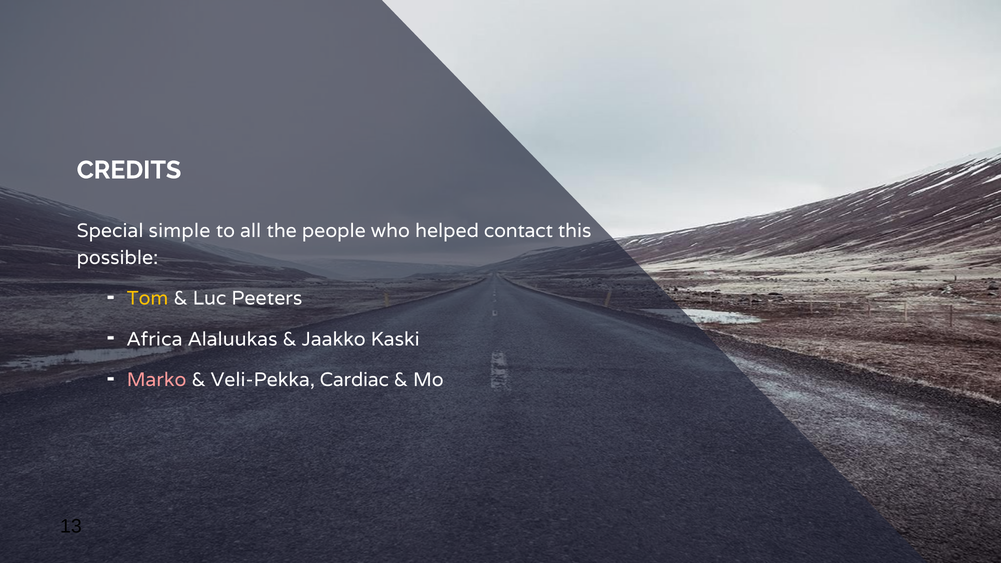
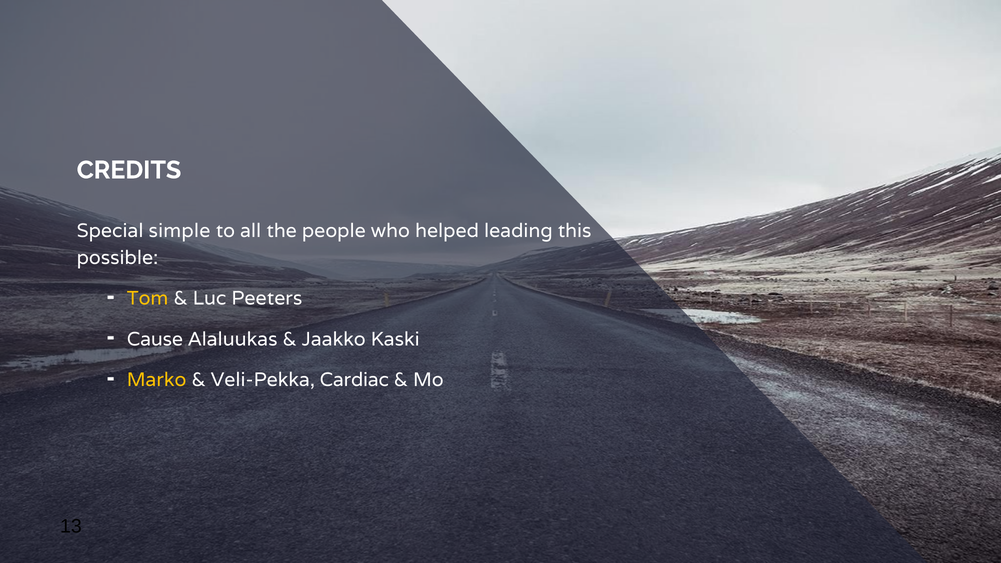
contact: contact -> leading (518, 231)
Africa: Africa -> Cause (155, 339)
Marko colour: pink -> yellow (157, 380)
